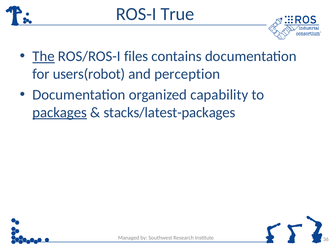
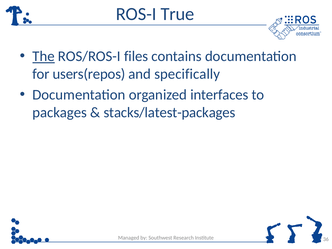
users(robot: users(robot -> users(repos (89, 74)
perception: perception -> specifically (187, 74)
capability: capability -> interfaces (219, 95)
packages underline: present -> none (60, 112)
